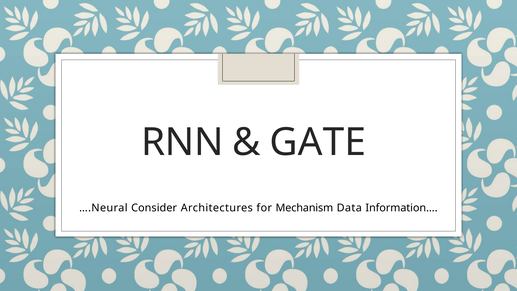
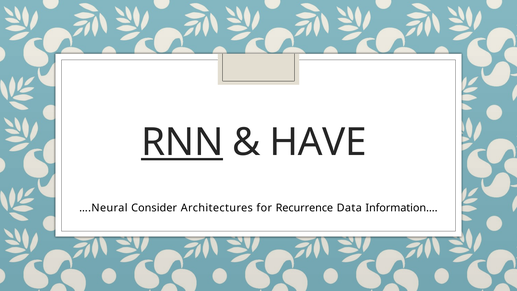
RNN underline: none -> present (182, 142)
GATE: GATE -> HAVE (318, 142)
Mechanism: Mechanism -> Recurrence (304, 208)
